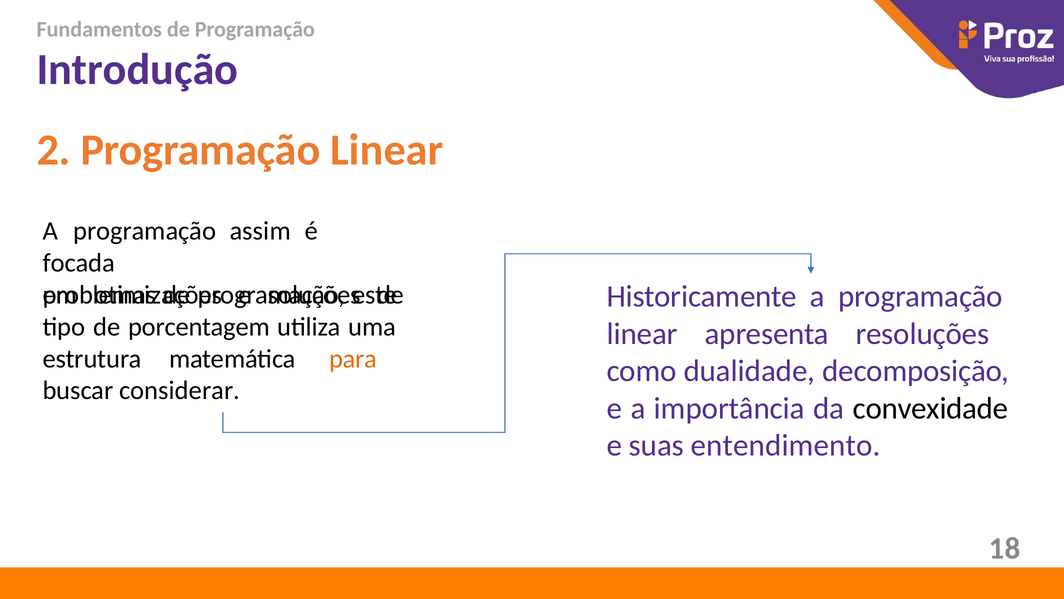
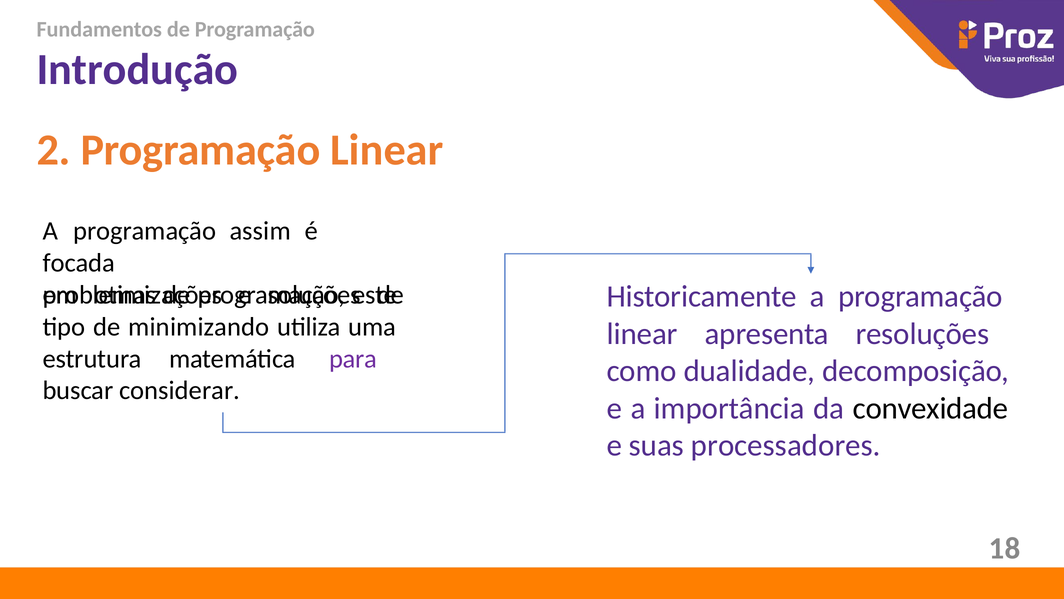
porcentagem: porcentagem -> minimizando (199, 327)
para colour: orange -> purple (353, 358)
entendimento: entendimento -> processadores (786, 445)
